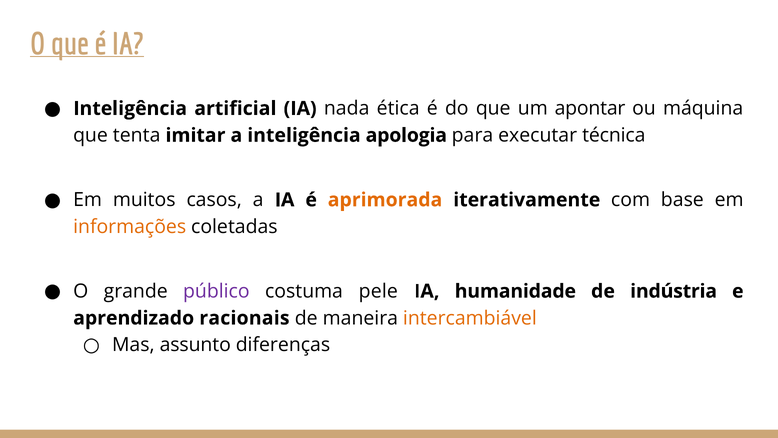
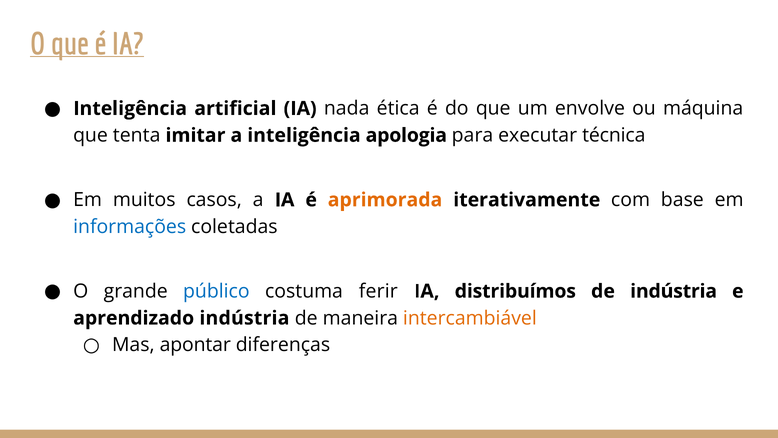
apontar: apontar -> envolve (590, 108)
informações colour: orange -> blue (130, 227)
público colour: purple -> blue (216, 291)
pele: pele -> ferir (378, 291)
humanidade: humanidade -> distribuímos (515, 291)
aprendizado racionais: racionais -> indústria (244, 318)
assunto: assunto -> apontar (195, 345)
